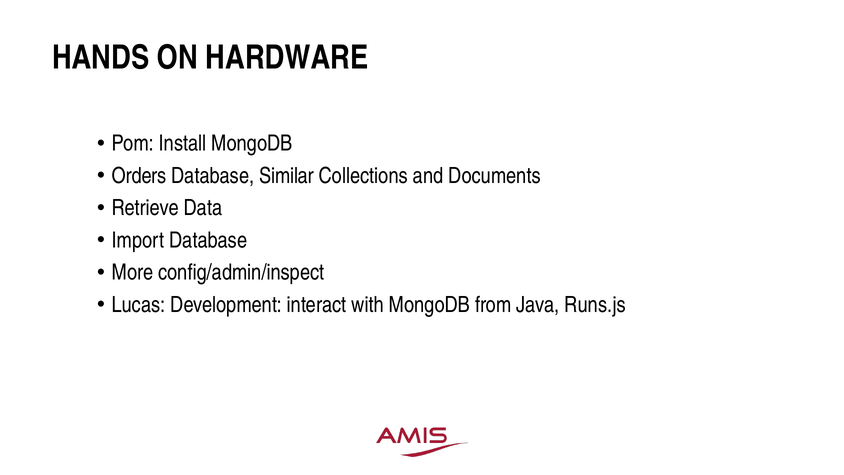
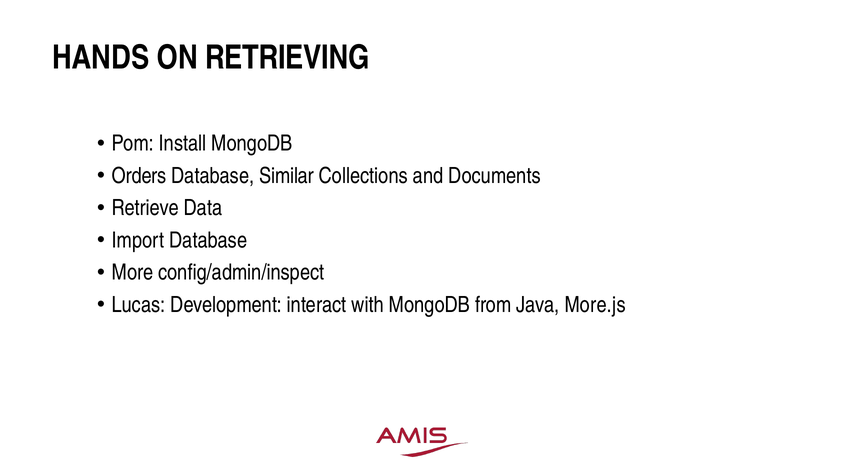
HARDWARE: HARDWARE -> RETRIEVING (287, 58)
Runs.js: Runs.js -> More.js (595, 305)
